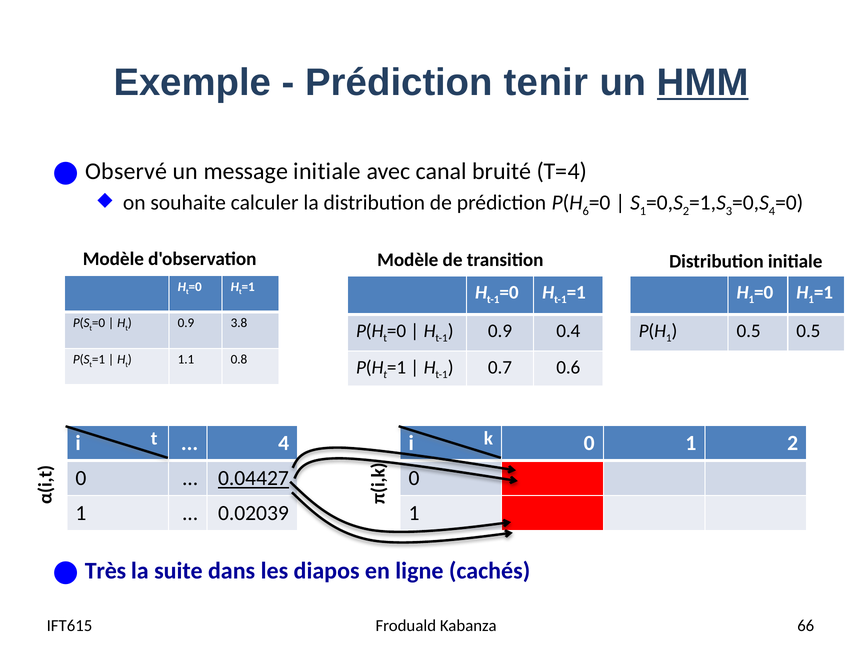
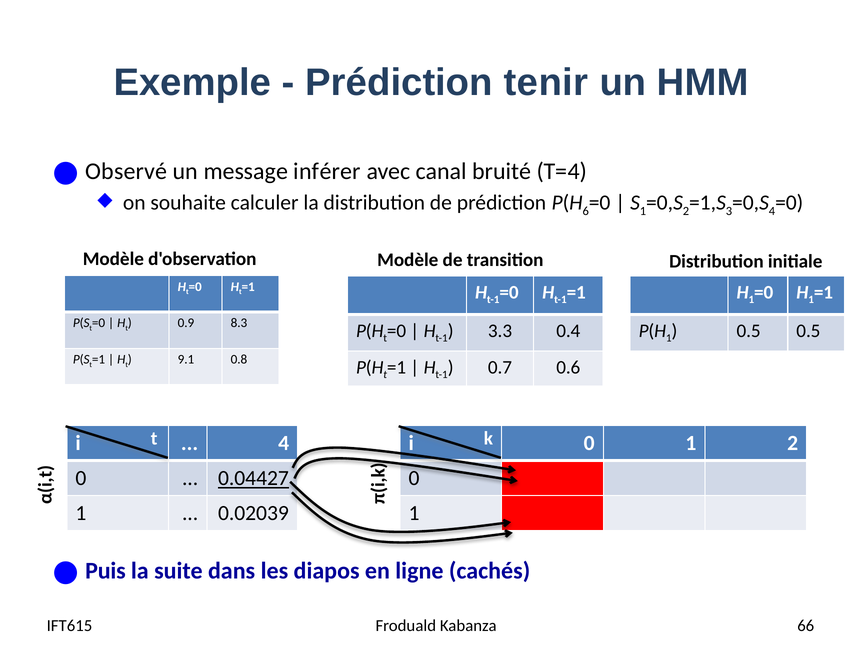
HMM underline: present -> none (703, 83)
message initiale: initiale -> inférer (327, 171)
3.8: 3.8 -> 8.3 (239, 323)
0.9: 0.9 -> 3.3 (500, 331)
1.1: 1.1 -> 9.1 (186, 360)
Très: Très -> Puis (105, 571)
